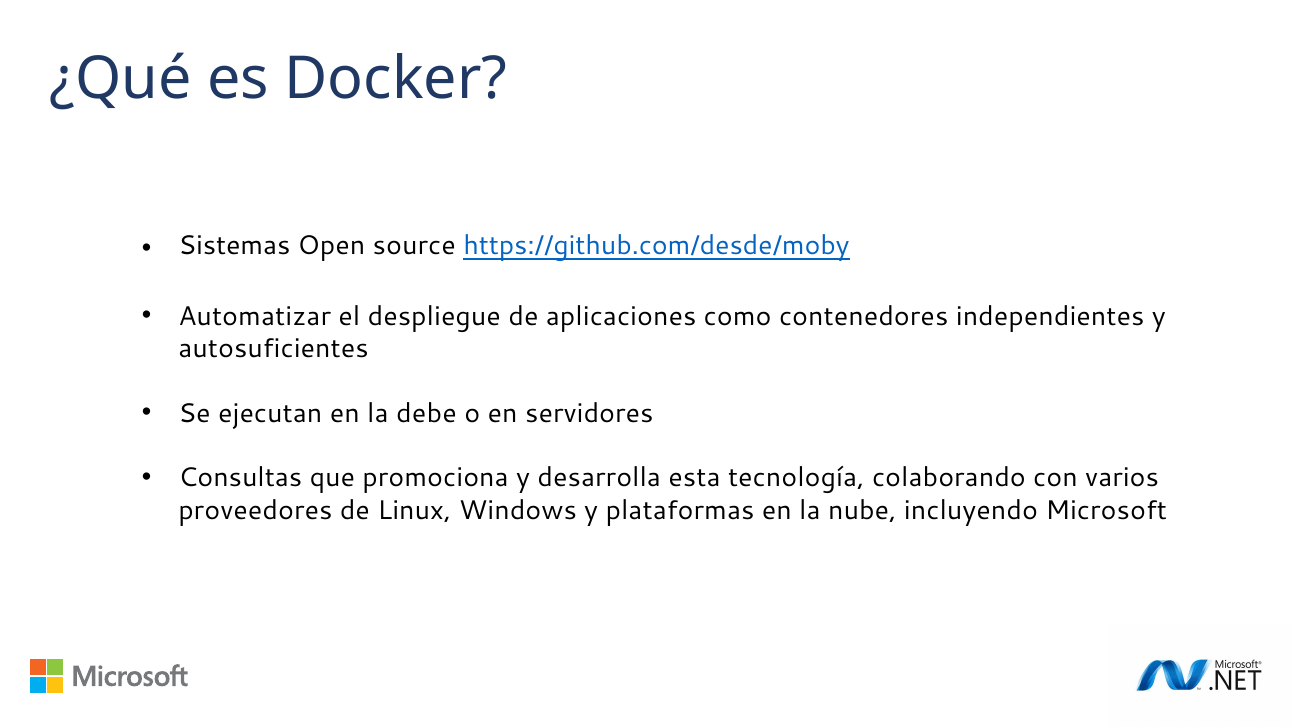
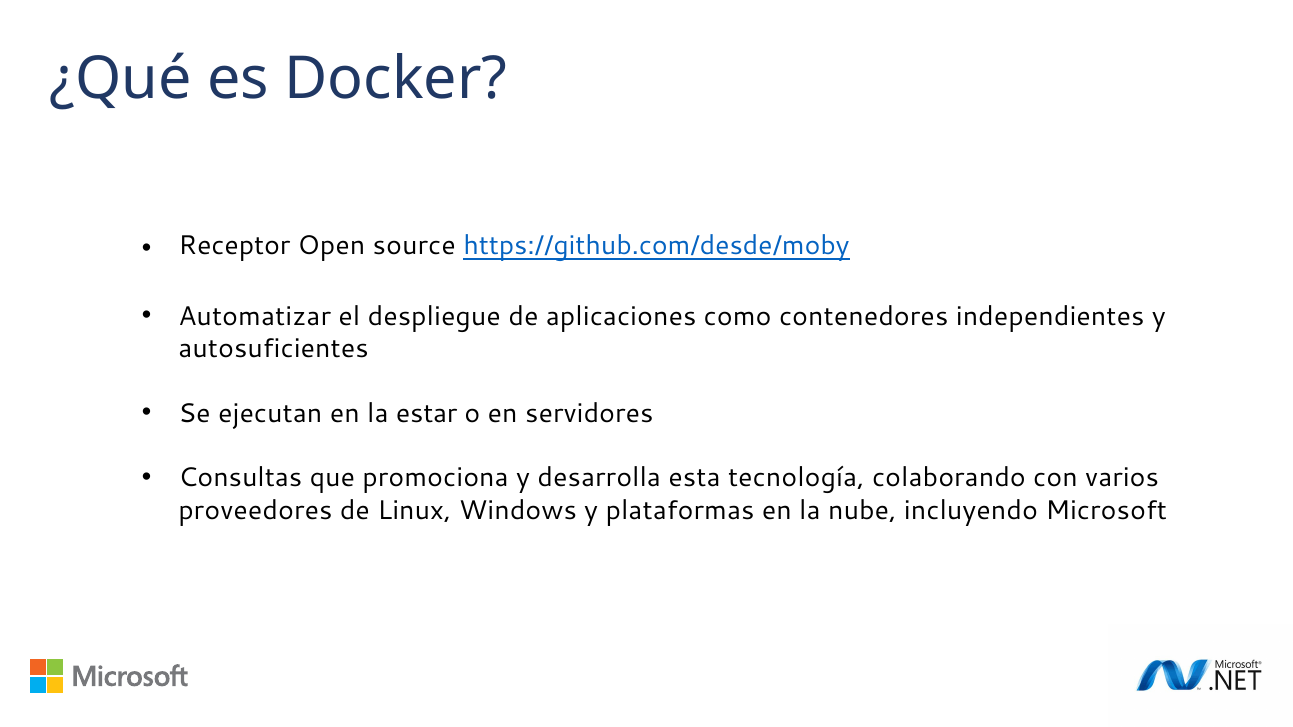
Sistemas: Sistemas -> Receptor (234, 246)
debe: debe -> estar (427, 413)
